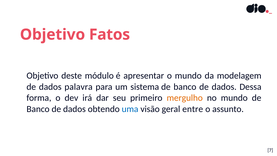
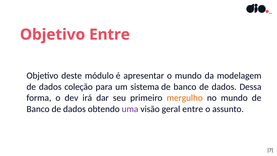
Objetivo Fatos: Fatos -> Entre (110, 35)
palavra: palavra -> coleção (79, 87)
uma colour: blue -> purple (130, 109)
